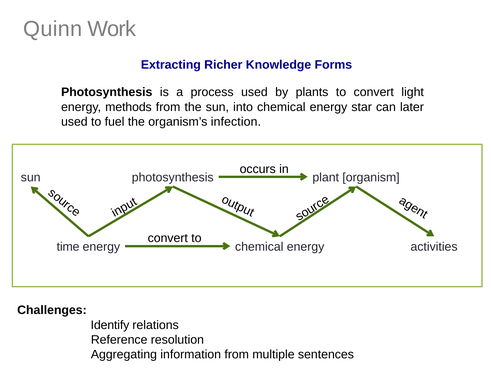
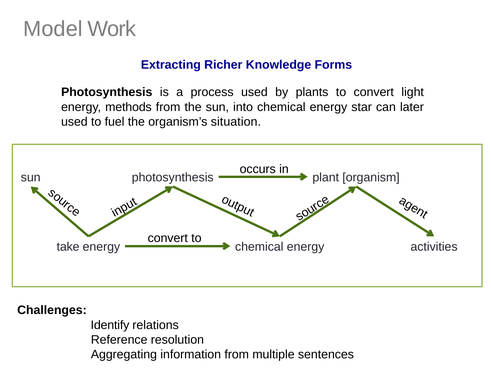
Quinn: Quinn -> Model (53, 29)
infection: infection -> situation (236, 122)
time: time -> take (68, 247)
